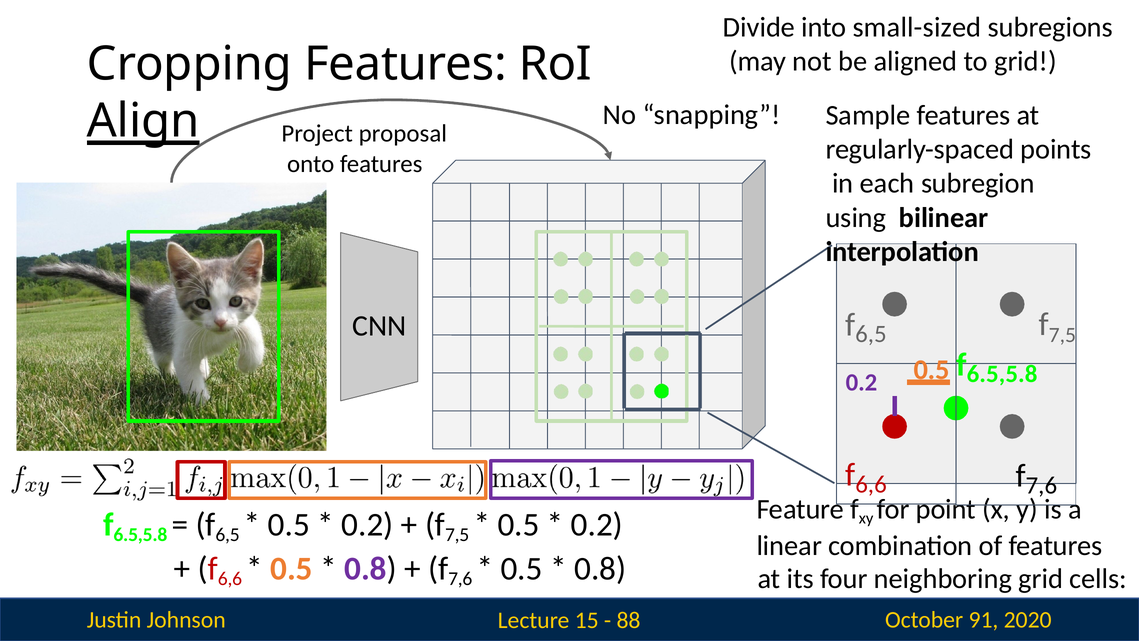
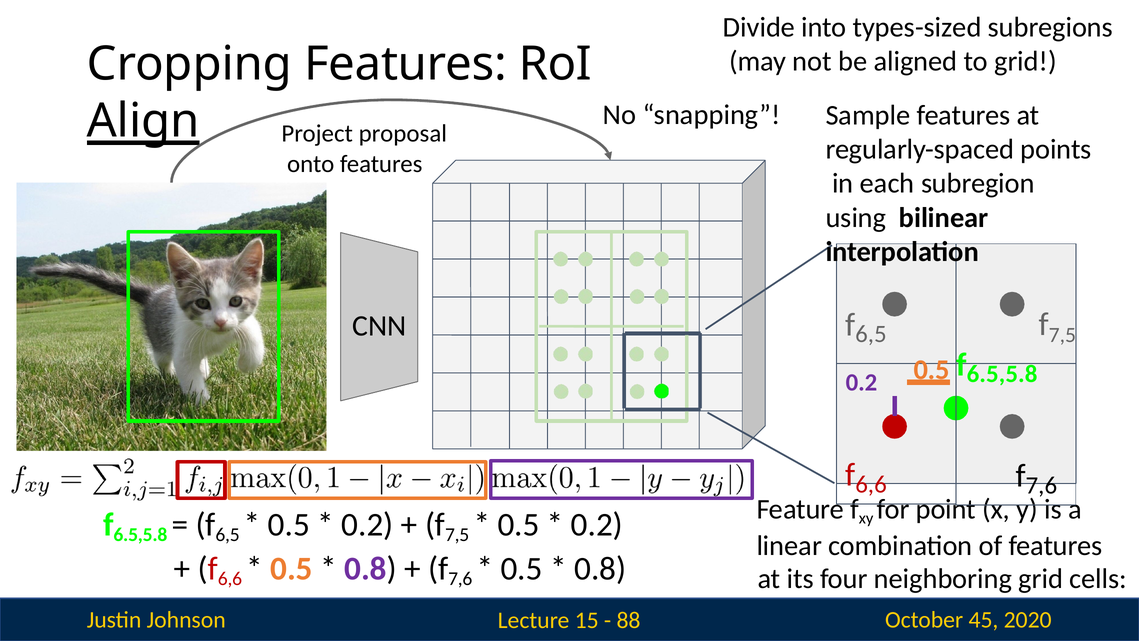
small-sized: small-sized -> types-sized (917, 27)
91: 91 -> 45 (983, 620)
